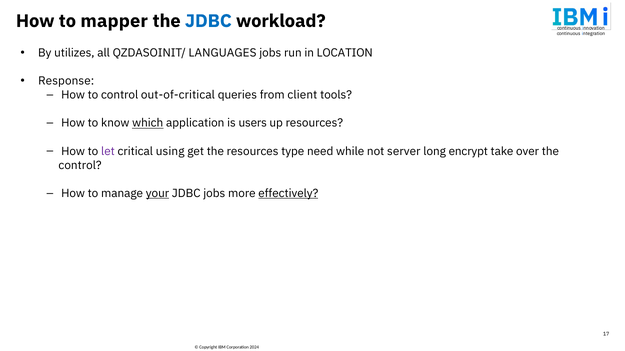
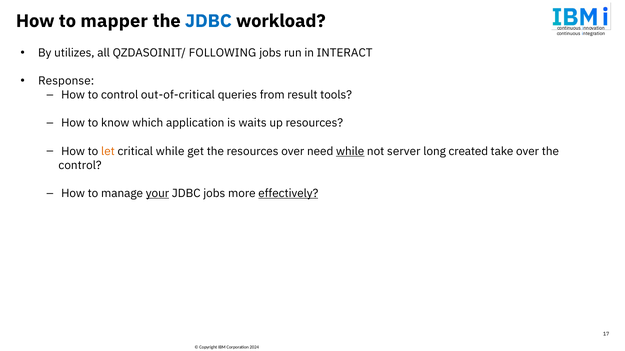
LANGUAGES: LANGUAGES -> FOLLOWING (222, 53)
LOCATION: LOCATION -> INTERACT (345, 53)
client: client -> result (302, 95)
which underline: present -> none (148, 123)
users: users -> waits (253, 123)
let colour: purple -> orange (108, 151)
critical using: using -> while (170, 151)
resources type: type -> over (293, 151)
while underline: none -> present (350, 151)
encrypt: encrypt -> created (468, 151)
